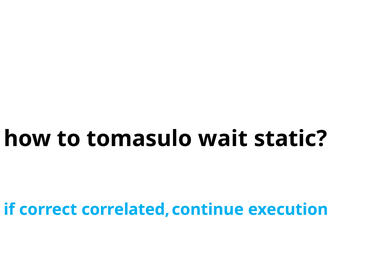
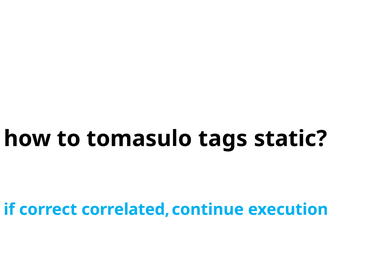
wait: wait -> tags (223, 139)
